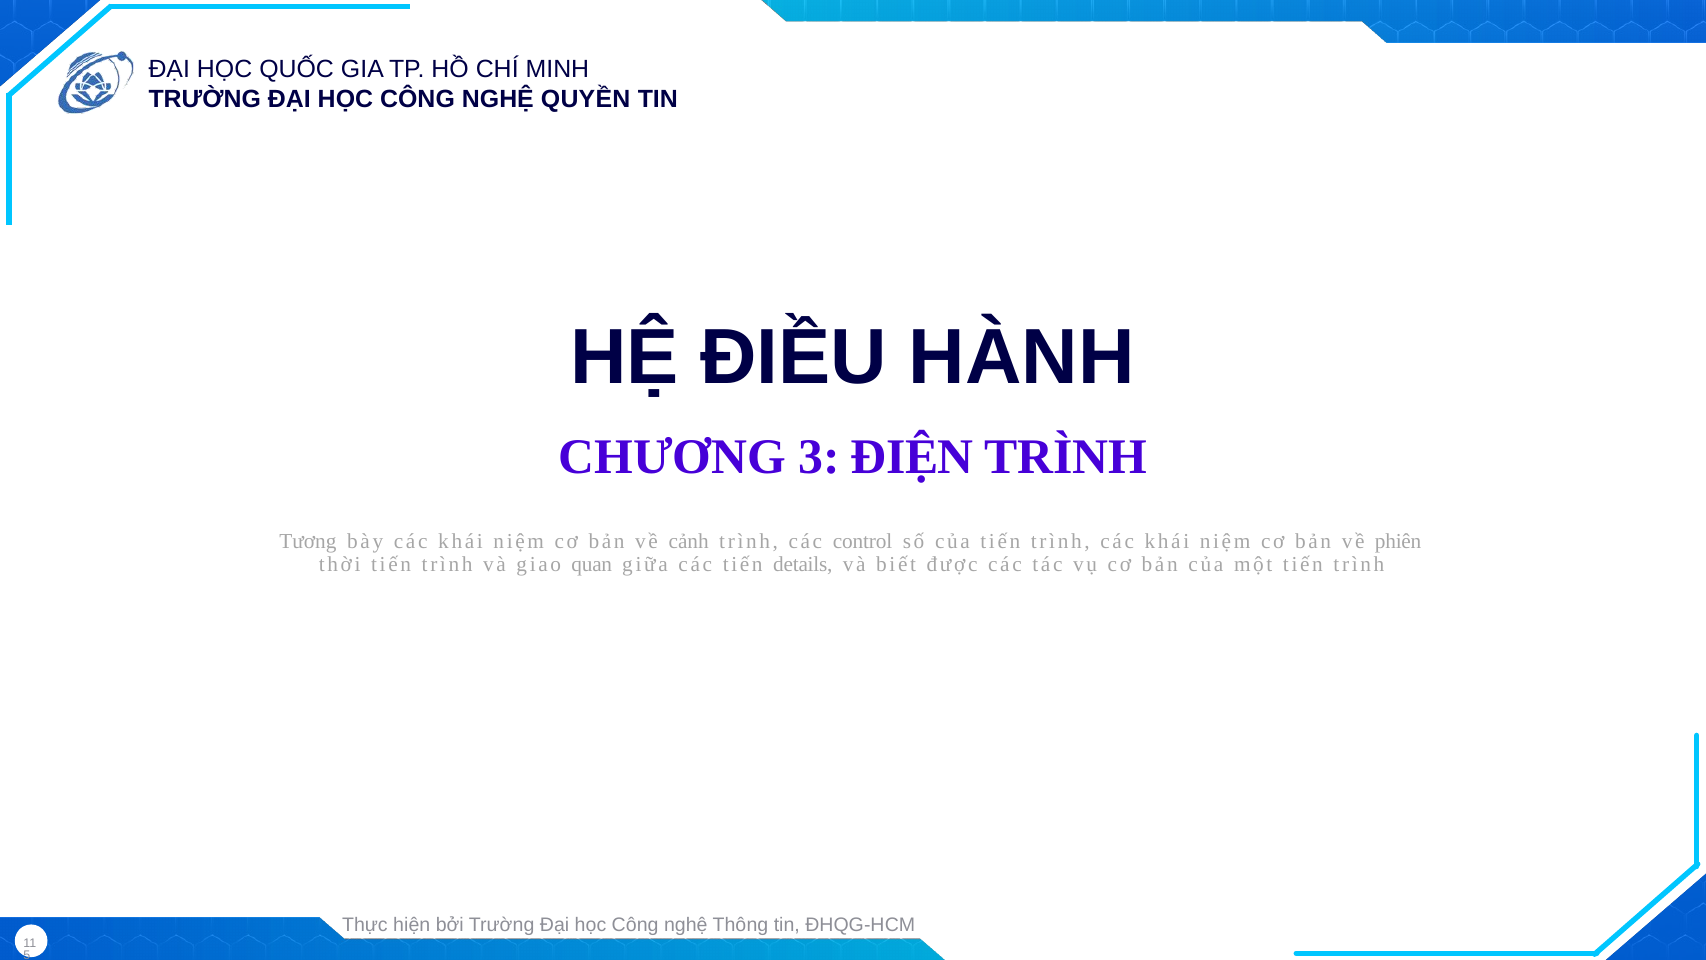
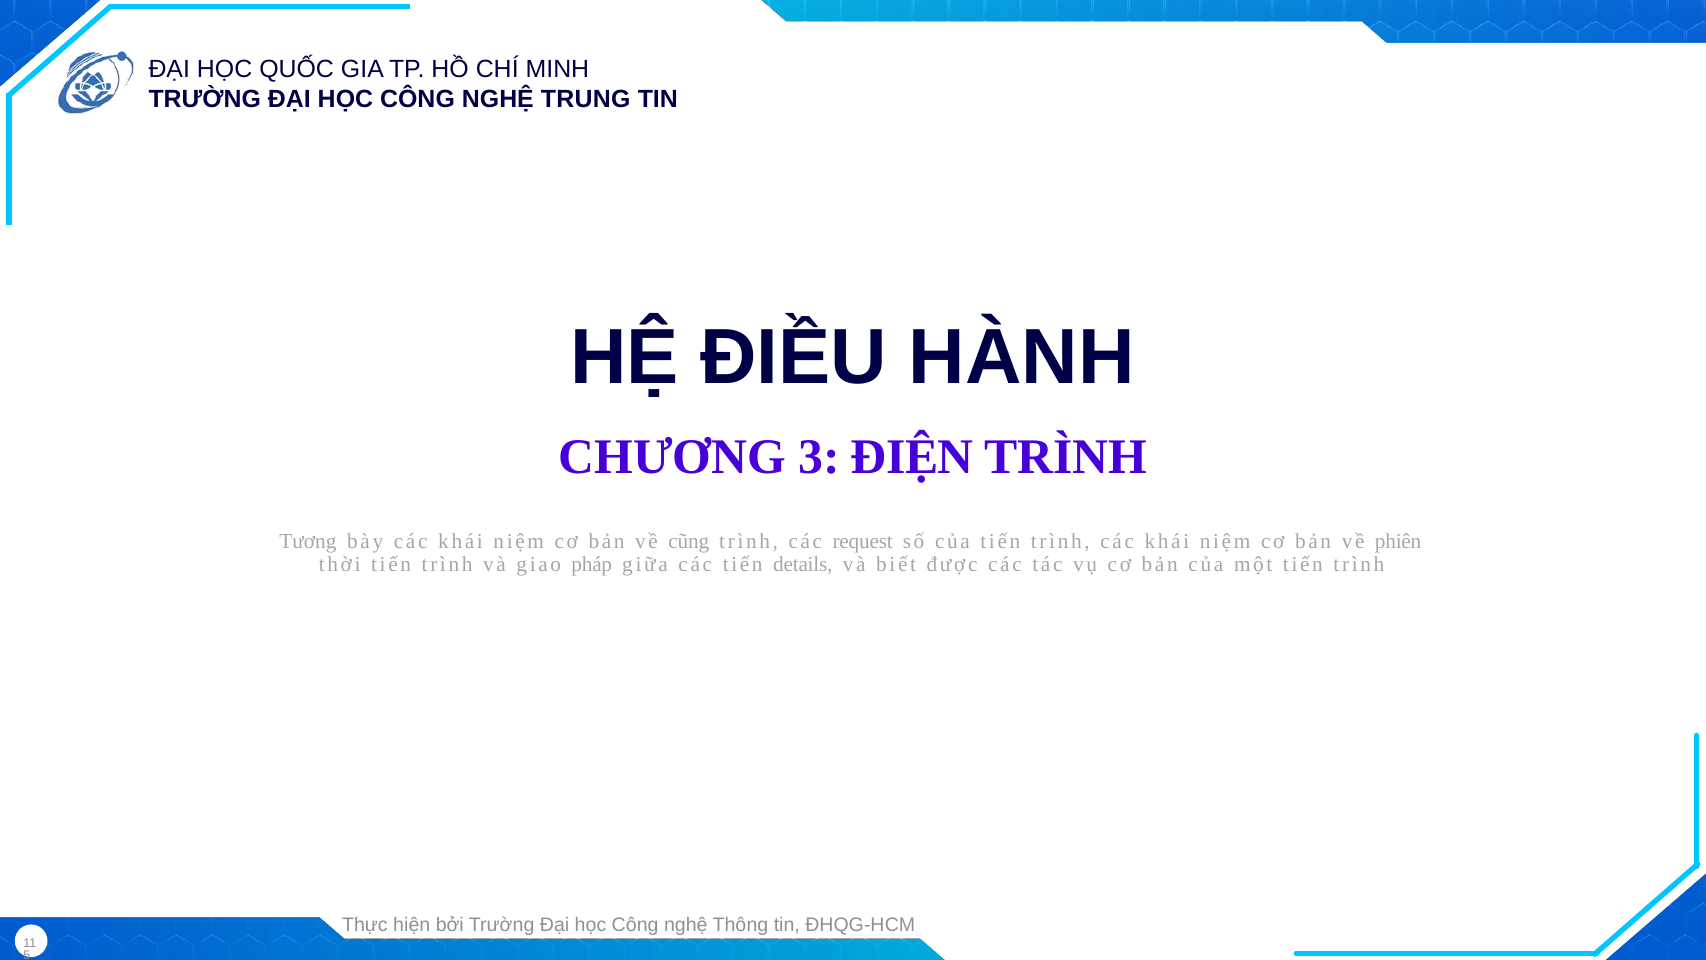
QUYỀN: QUYỀN -> TRUNG (586, 99)
cảnh: cảnh -> cũng (689, 541)
control: control -> request (863, 541)
quan: quan -> pháp (592, 565)
